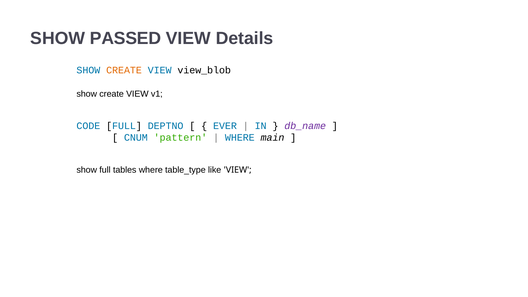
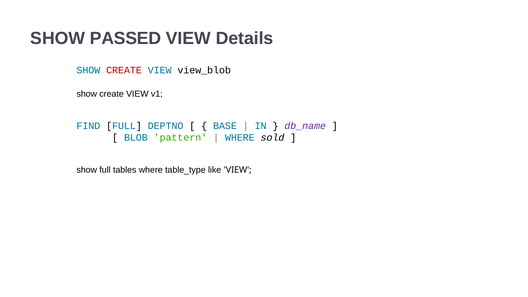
CREATE colour: orange -> red (124, 70)
CODE: CODE -> FIND (88, 126)
EVER: EVER -> BASE (225, 126)
CNUM: CNUM -> BLOB (136, 138)
main: main -> sold (273, 138)
